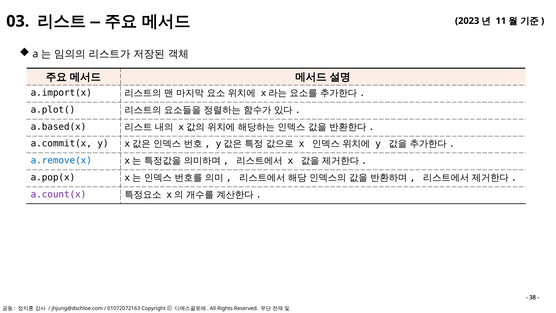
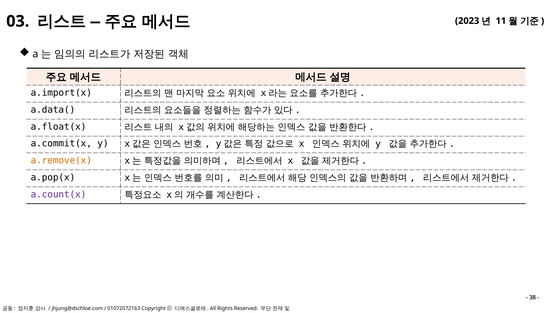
a.plot(: a.plot( -> a.data( (53, 110)
a.based(x: a.based(x -> a.float(x (58, 127)
a.remove(x colour: blue -> orange (61, 160)
